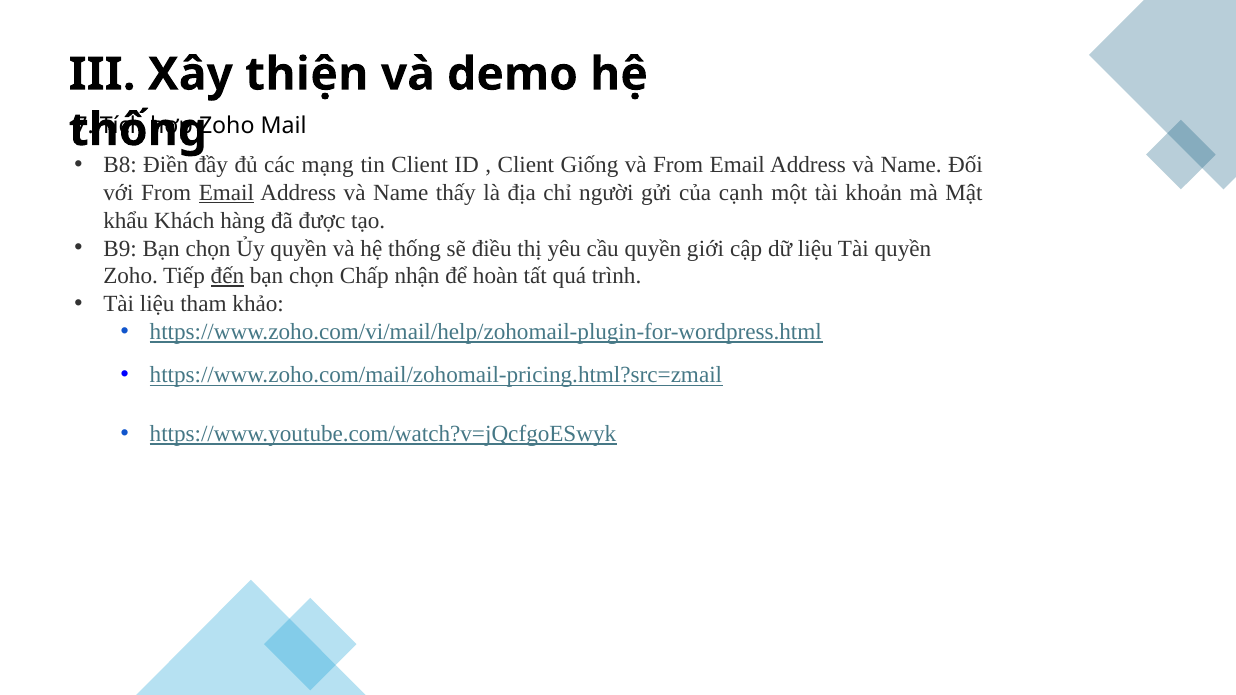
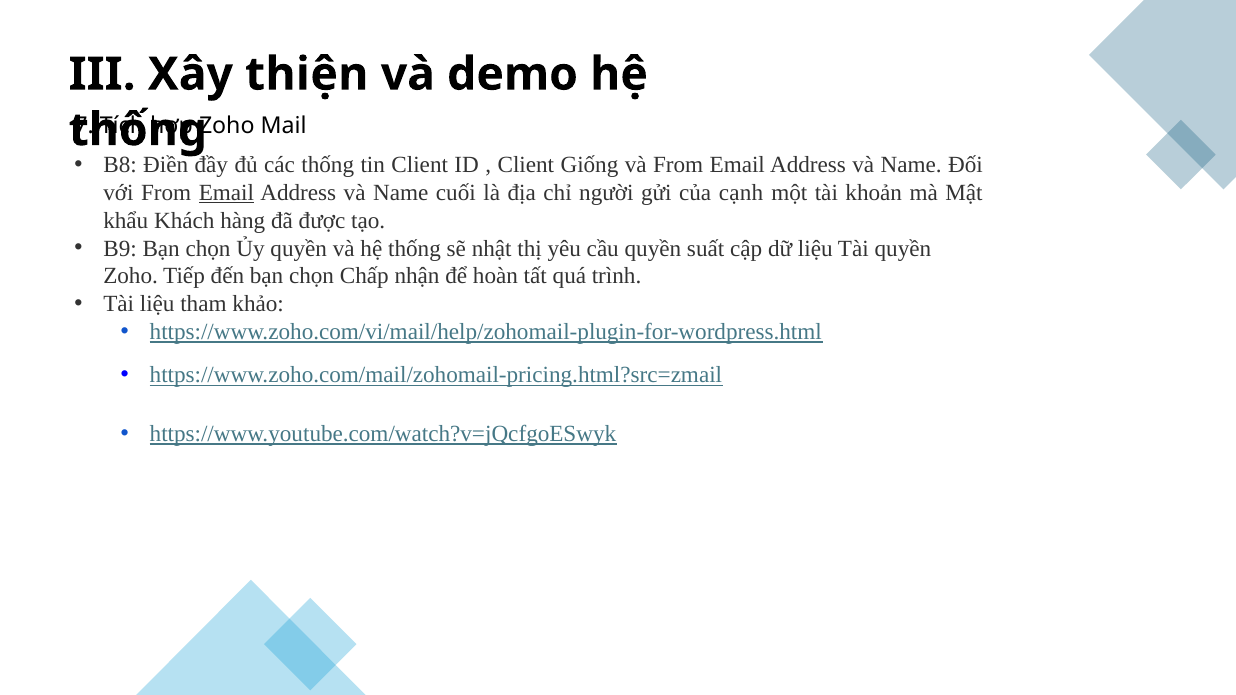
các mạng: mạng -> thống (328, 165)
thấy: thấy -> cuối (456, 193)
điều: điều -> nhật (492, 249)
giới: giới -> suất (706, 249)
đến underline: present -> none (227, 276)
